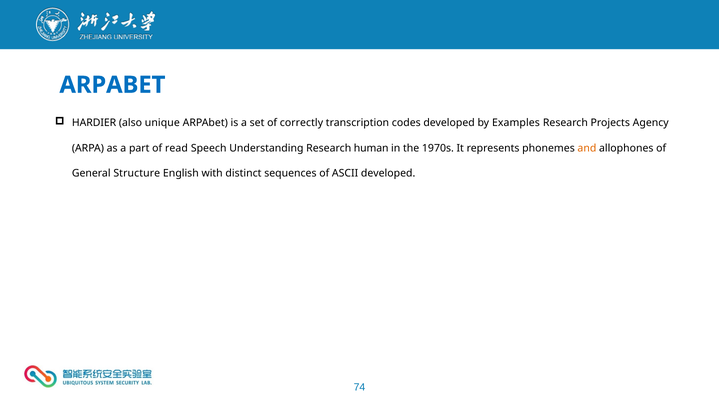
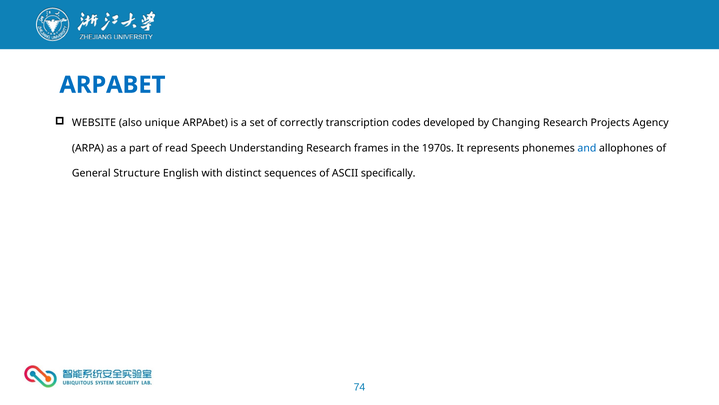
HARDIER: HARDIER -> WEBSITE (94, 123)
Examples: Examples -> Changing (516, 123)
human: human -> frames (371, 148)
and colour: orange -> blue (587, 148)
ASCII developed: developed -> specifically (388, 173)
